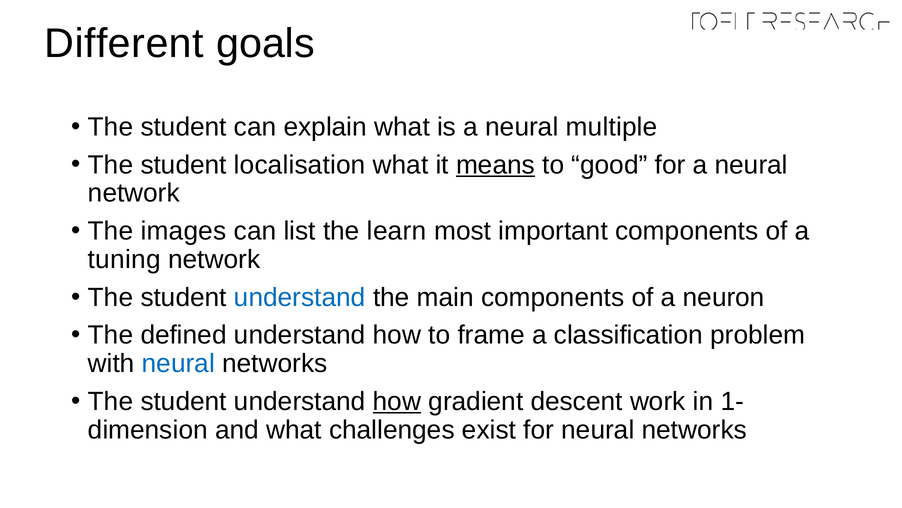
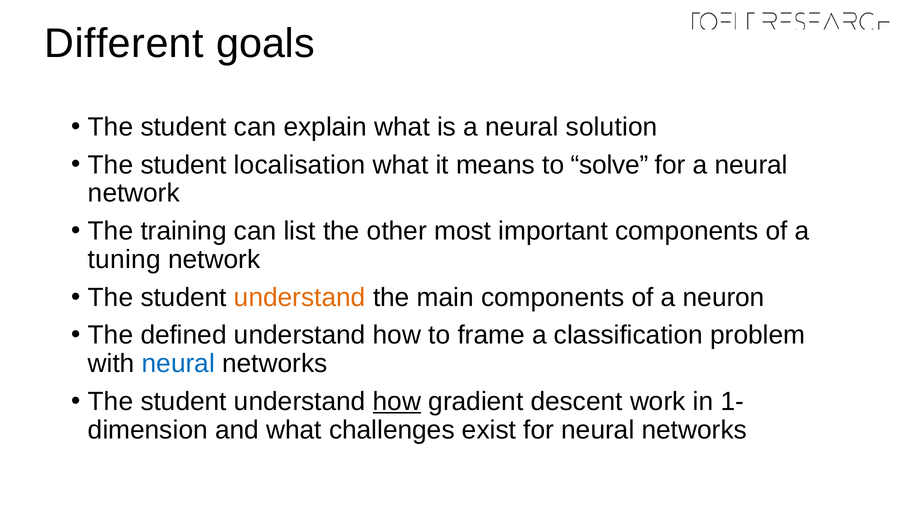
multiple: multiple -> solution (612, 127)
means underline: present -> none (496, 165)
good: good -> solve (610, 165)
images: images -> training (184, 231)
learn: learn -> other (397, 231)
understand colour: blue -> orange (300, 297)
